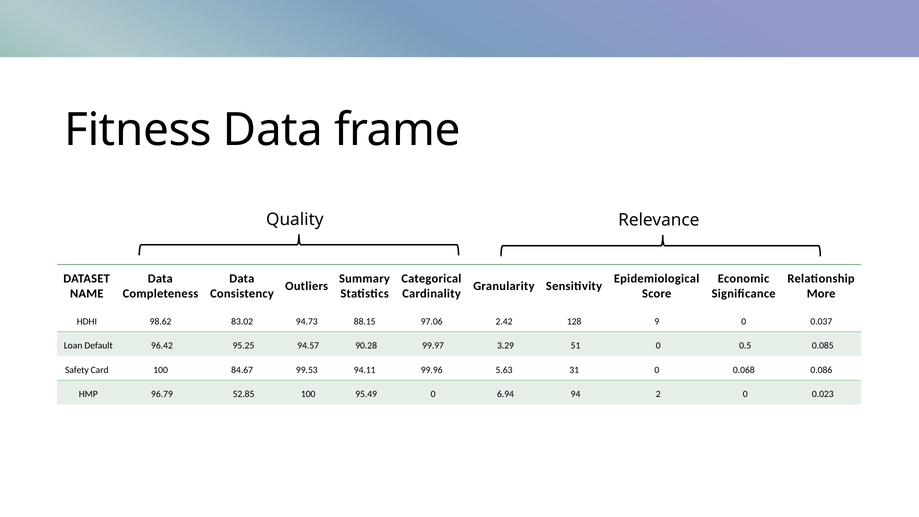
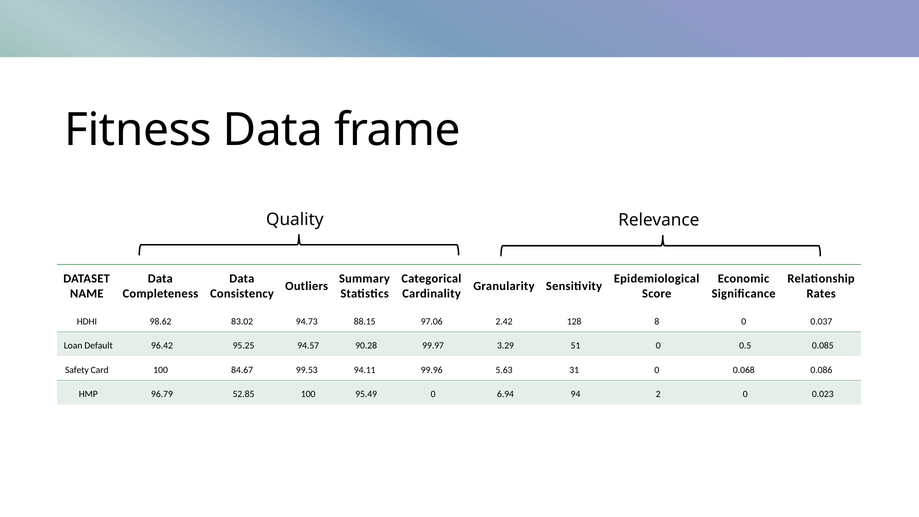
More: More -> Rates (821, 294)
9: 9 -> 8 (657, 321)
